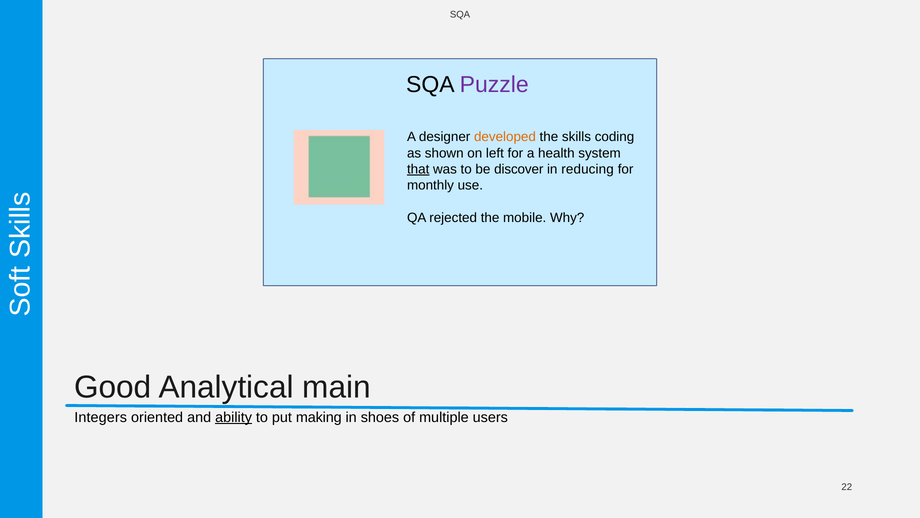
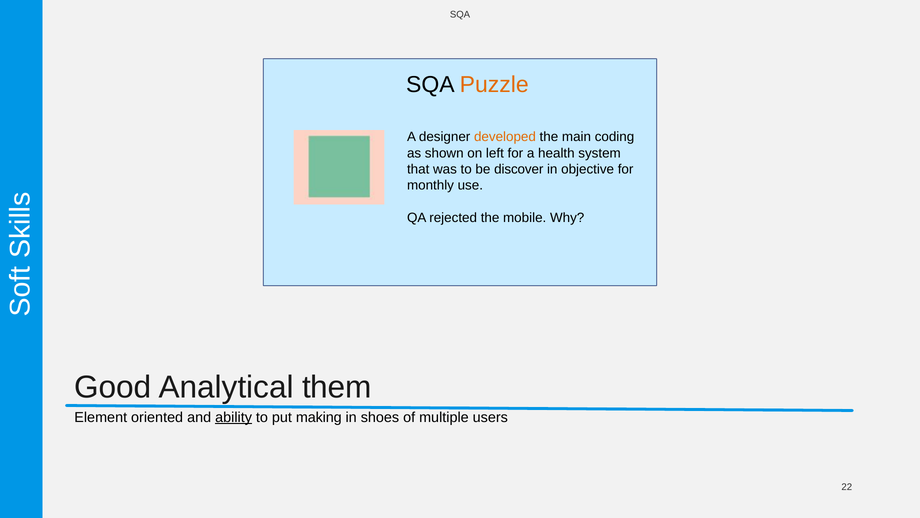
Puzzle colour: purple -> orange (494, 84)
skills: skills -> main (577, 137)
that underline: present -> none (418, 169)
reducing: reducing -> objective (588, 169)
main: main -> them (337, 387)
Integers: Integers -> Element (101, 417)
